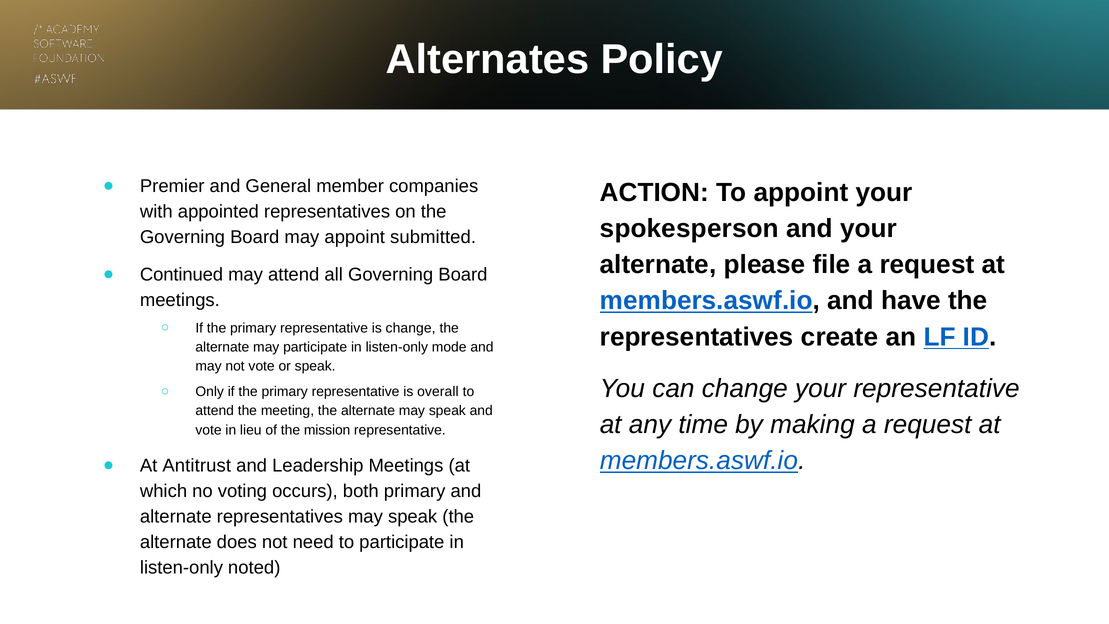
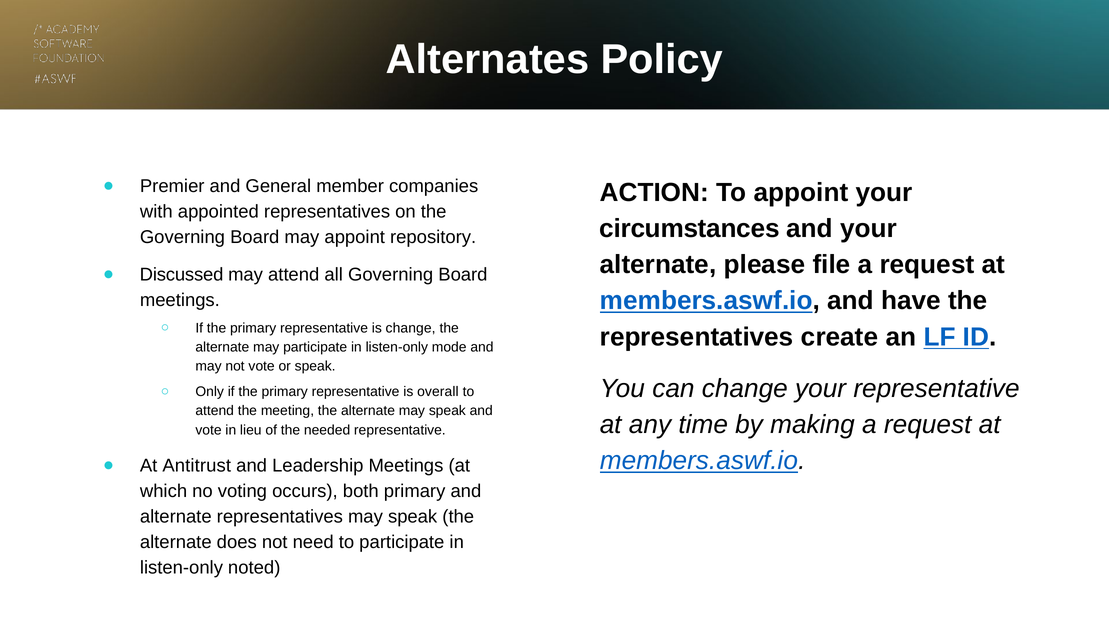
spokesperson: spokesperson -> circumstances (690, 229)
submitted: submitted -> repository (433, 237)
Continued: Continued -> Discussed (182, 275)
mission: mission -> needed (327, 430)
